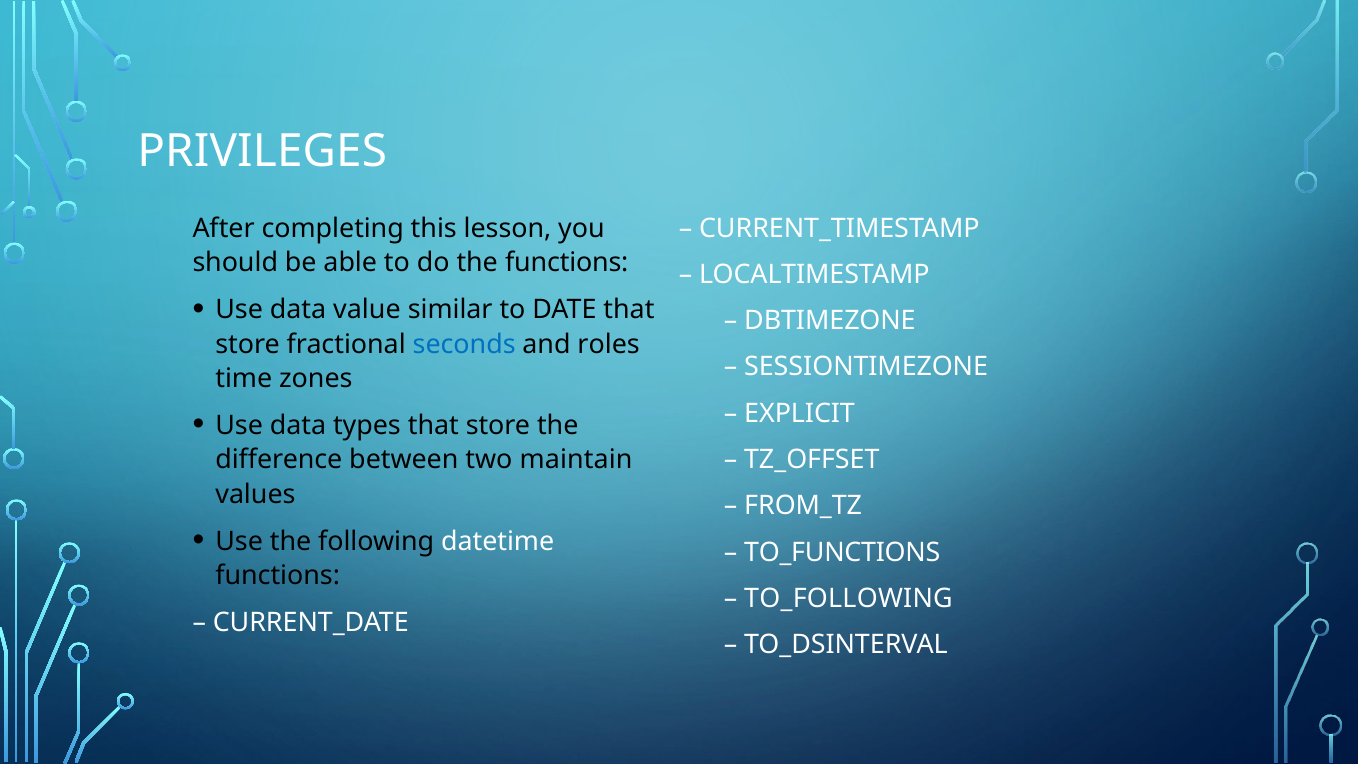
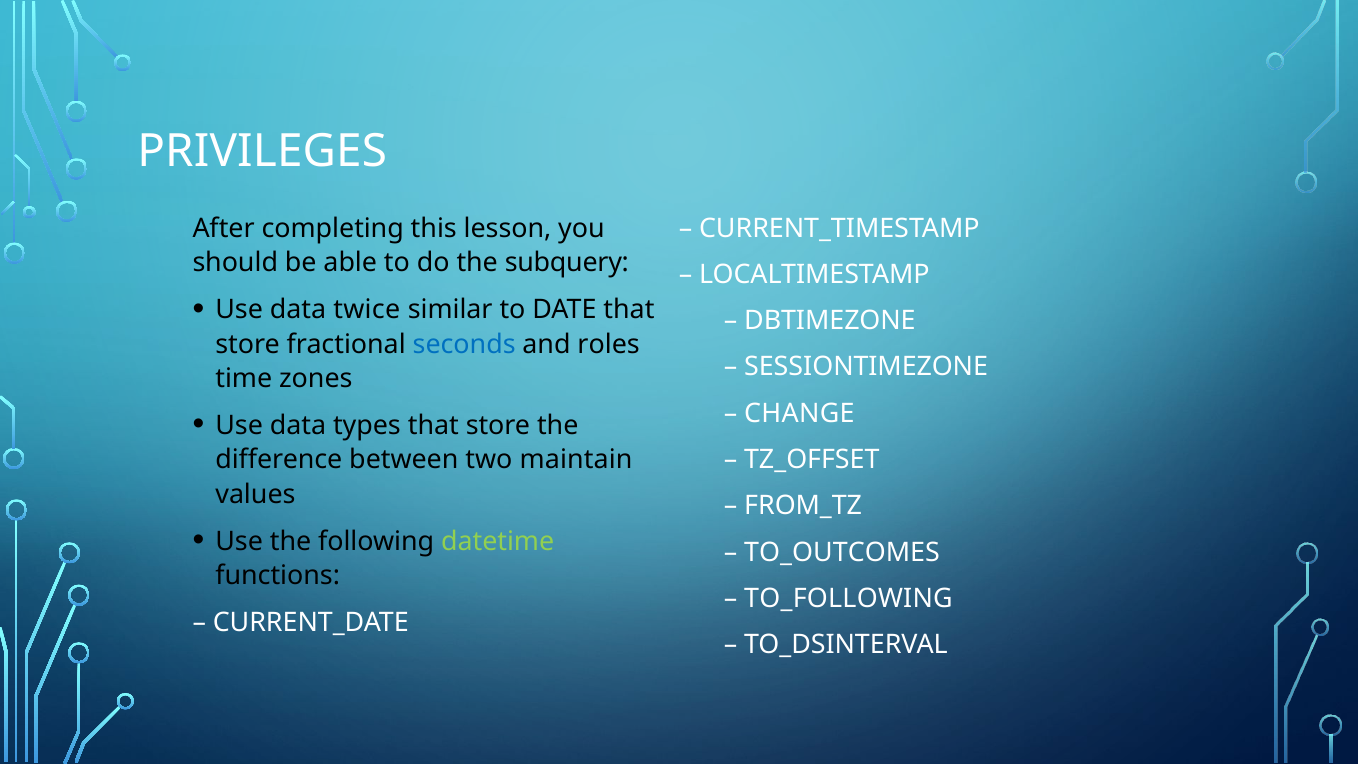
the functions: functions -> subquery (567, 263)
value: value -> twice (367, 309)
EXPLICIT: EXPLICIT -> CHANGE (799, 413)
datetime colour: white -> light green (498, 541)
TO_FUNCTIONS: TO_FUNCTIONS -> TO_OUTCOMES (842, 552)
